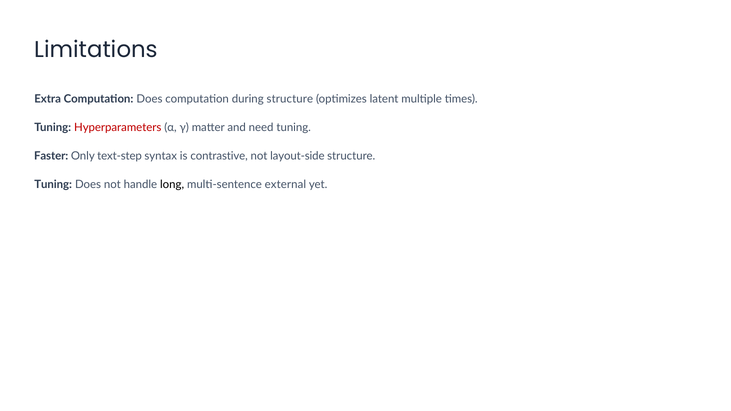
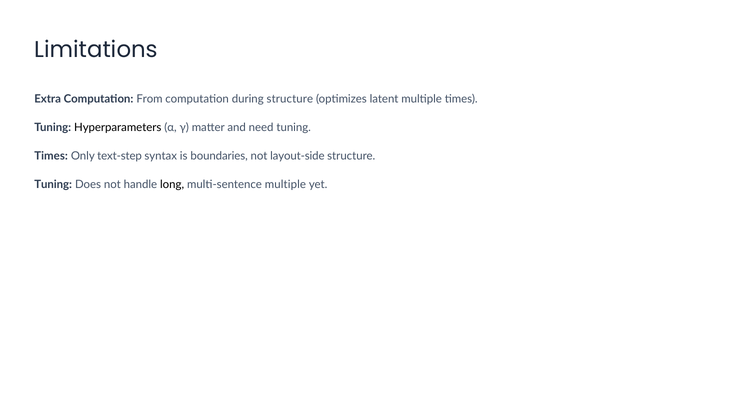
Computation Does: Does -> From (149, 99)
Hyperparameters colour: red -> black (118, 128)
Faster: Faster -> Times (51, 156)
contrastive: contrastive -> boundaries (219, 156)
multi-sentence external: external -> multiple (285, 185)
